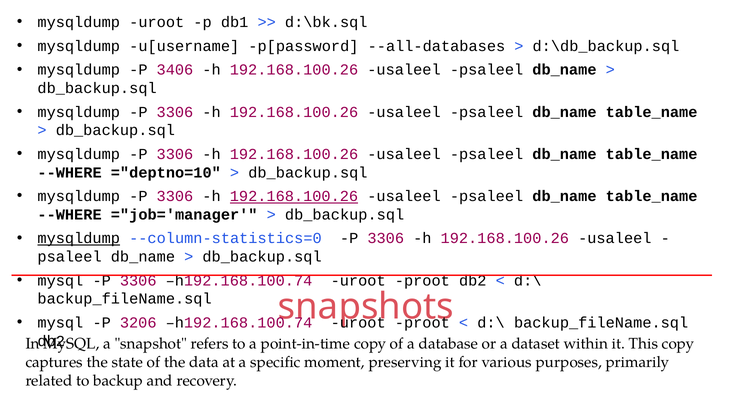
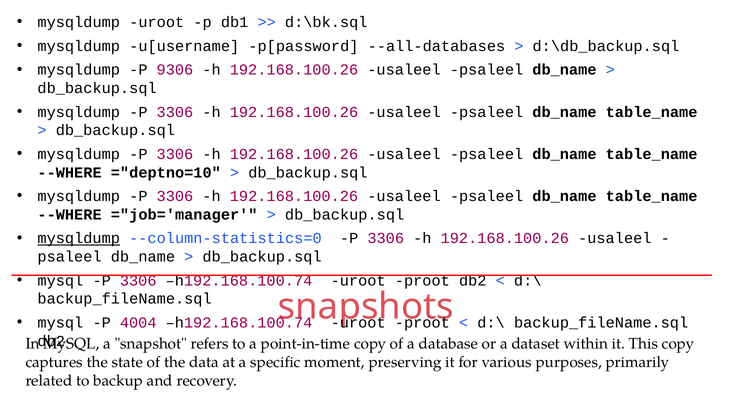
3406: 3406 -> 9306 (175, 70)
192.168.100.26 underline: present -> none (294, 196)
3206: 3206 -> 4004 (138, 323)
